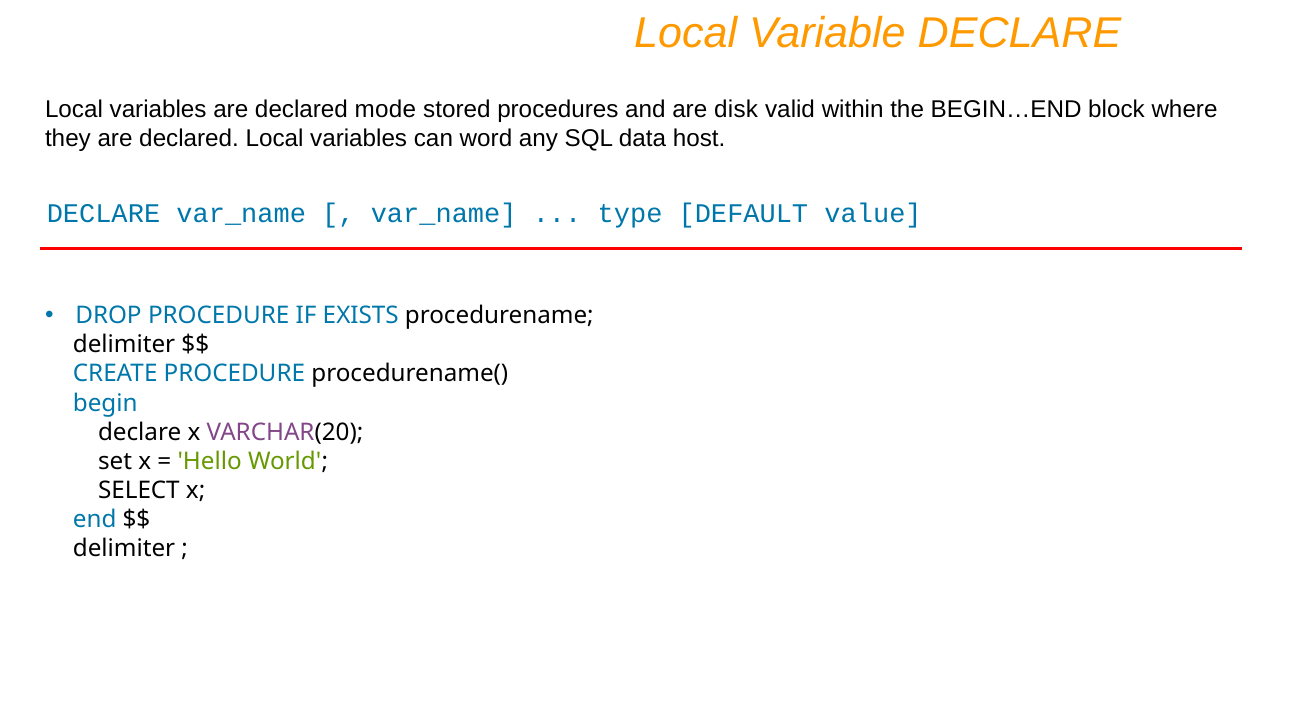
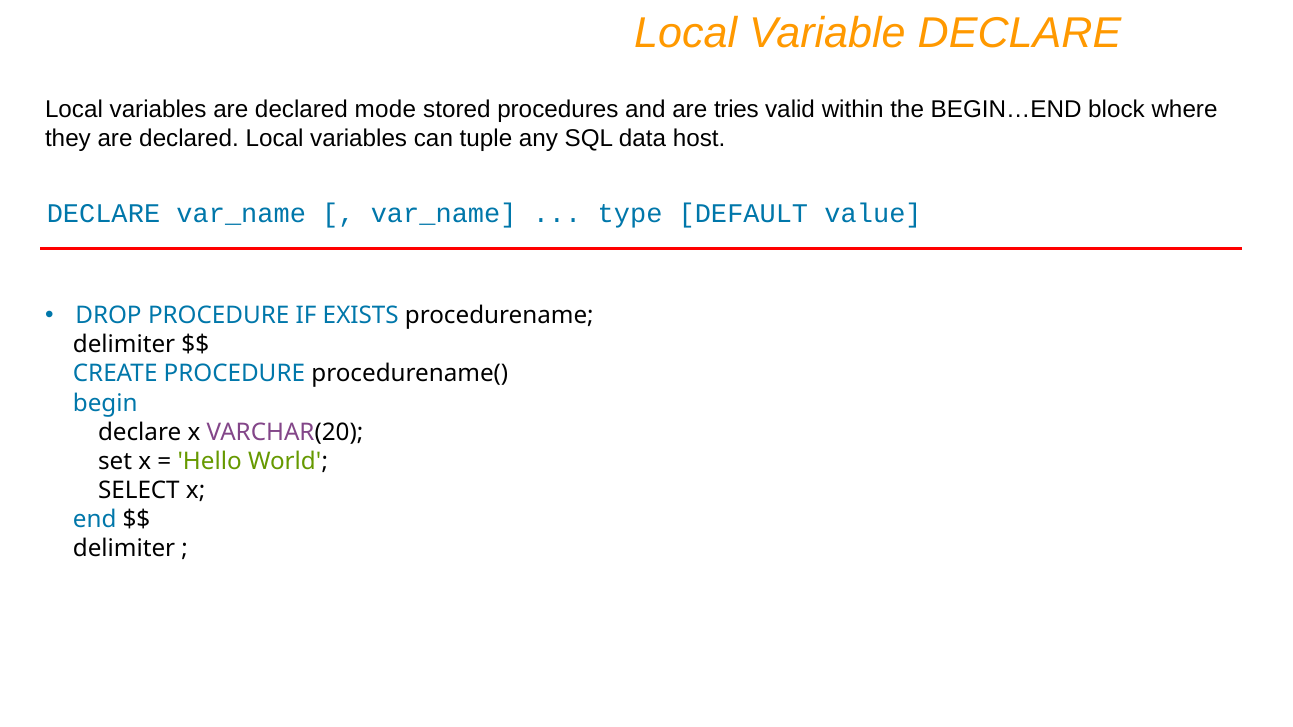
disk: disk -> tries (736, 110)
word: word -> tuple (486, 139)
